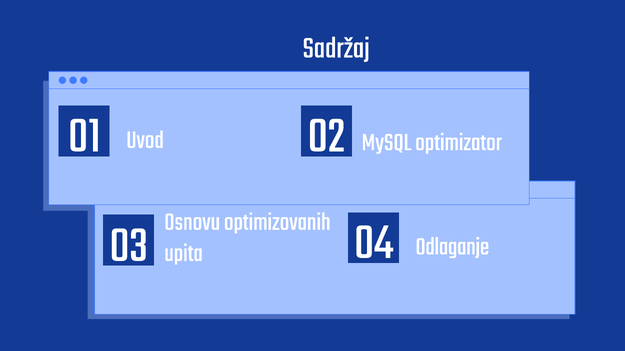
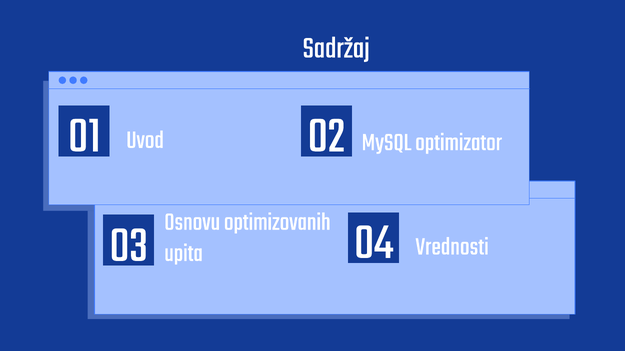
Odlaganje: Odlaganje -> Vrednosti (452, 246)
